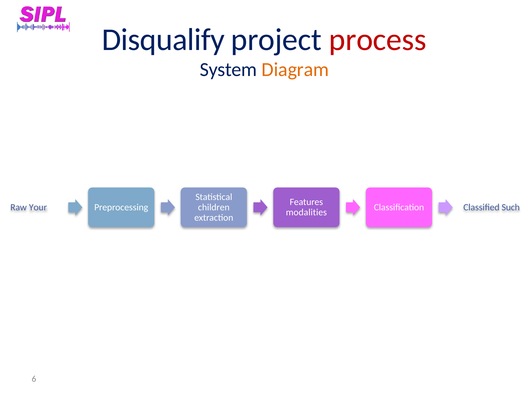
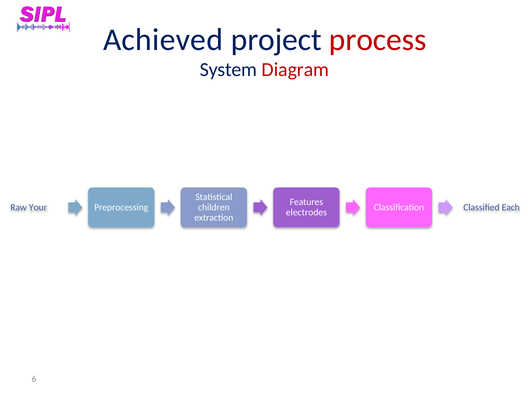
Disqualify: Disqualify -> Achieved (163, 40)
Diagram colour: orange -> red (295, 70)
Such: Such -> Each (511, 207)
modalities: modalities -> electrodes (306, 212)
